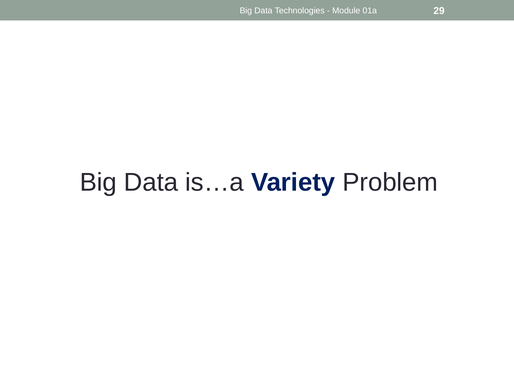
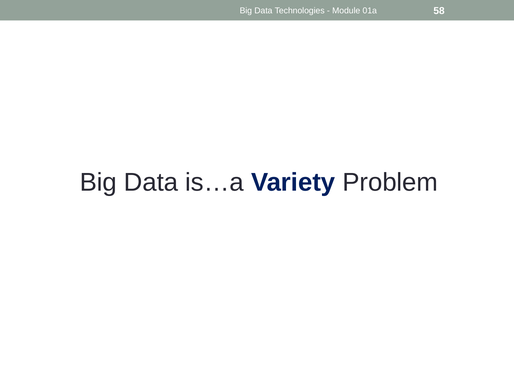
29: 29 -> 58 (439, 11)
